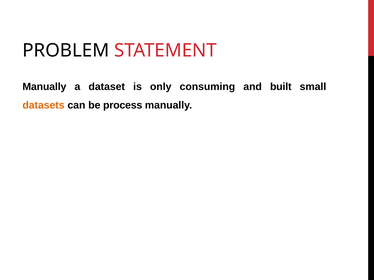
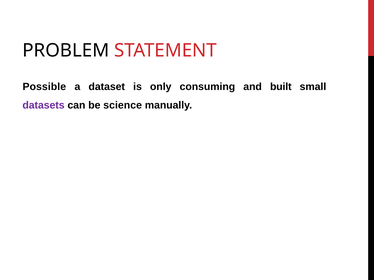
Manually: Manually -> Possible (44, 87)
datasets colour: orange -> purple (44, 106)
process: process -> science (123, 106)
